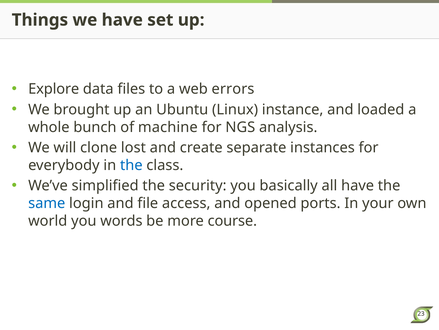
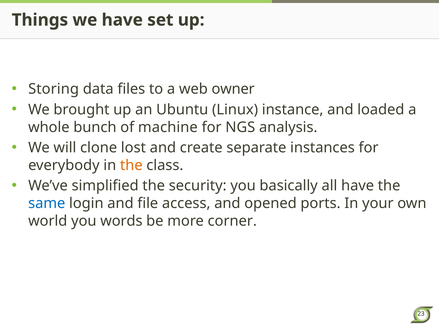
Explore: Explore -> Storing (54, 89)
errors: errors -> owner (233, 89)
the colour: blue -> orange (131, 165)
course: course -> corner (232, 221)
